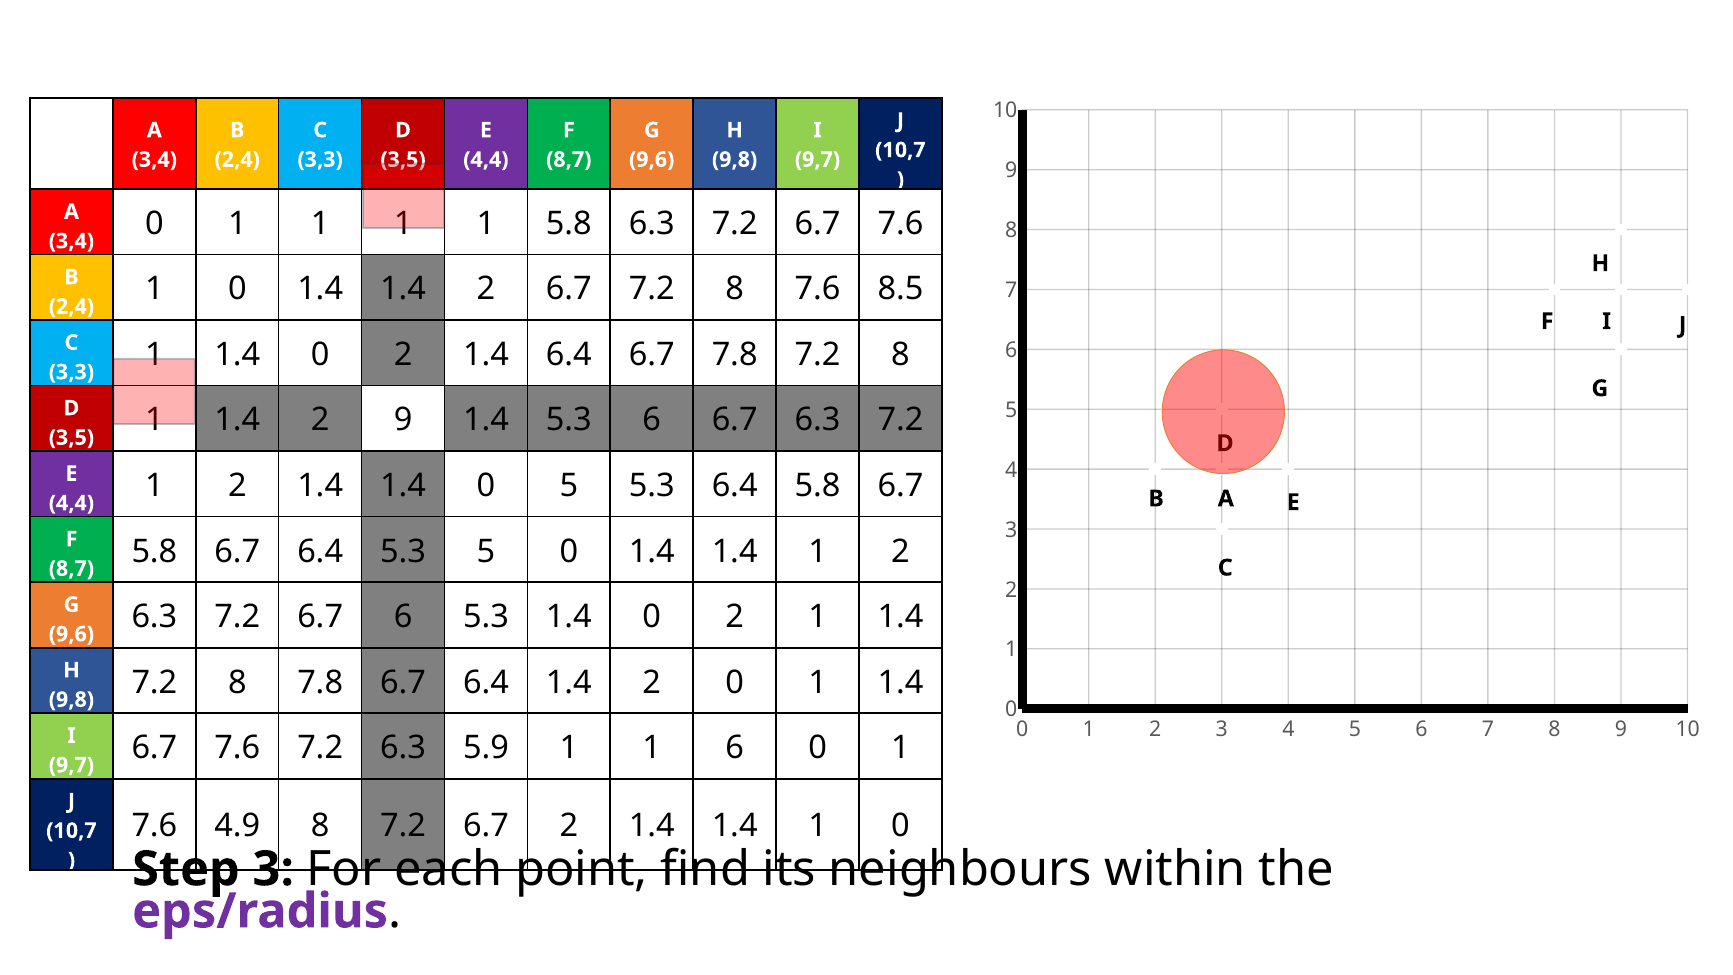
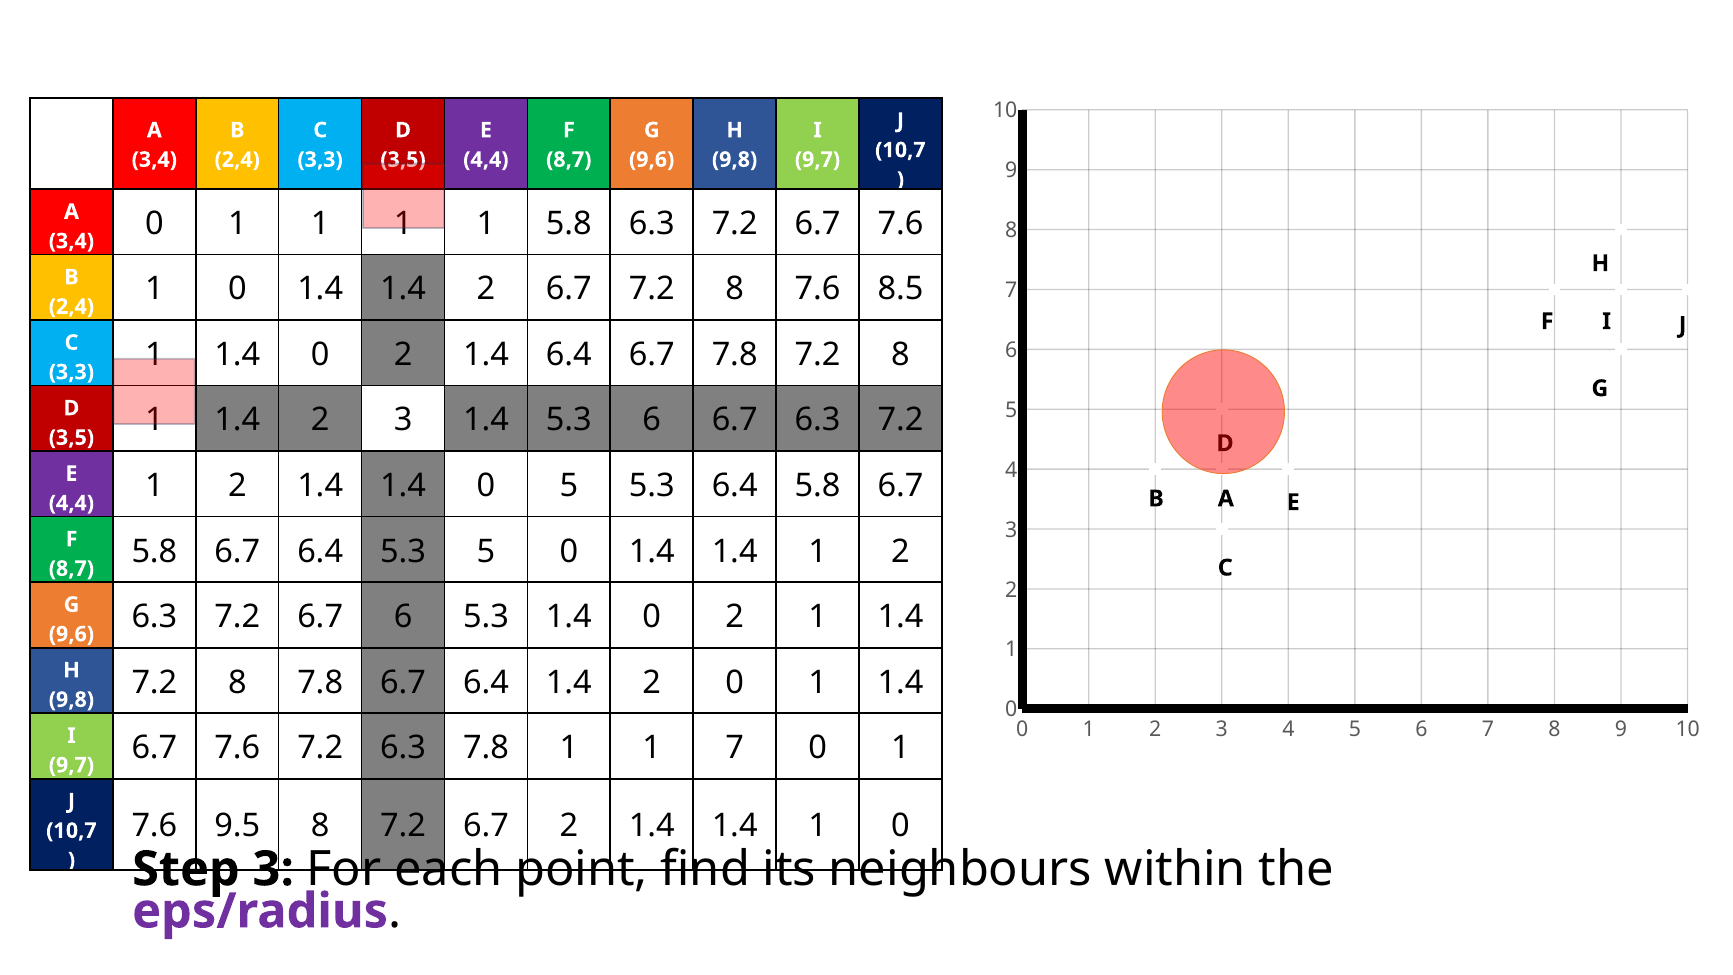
1.4 2 9: 9 -> 3 (403, 420)
6.3 5.9: 5.9 -> 7.8 (486, 748)
1 6: 6 -> 7 (735, 748)
4.9: 4.9 -> 9.5 (237, 826)
